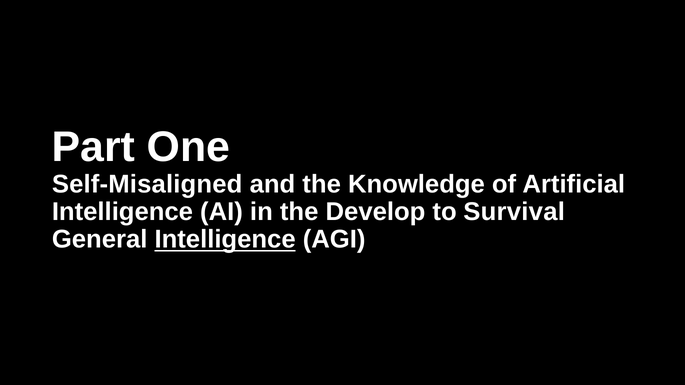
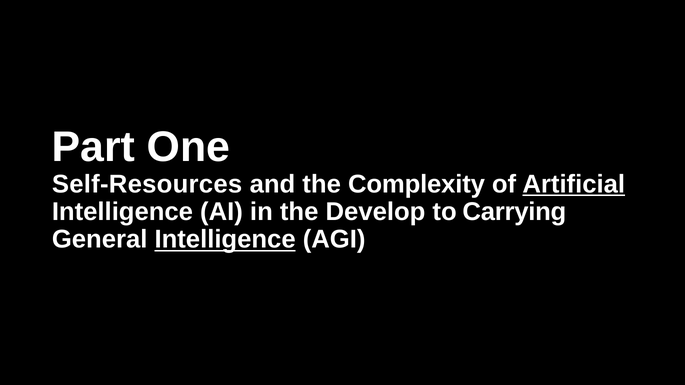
Self-Misaligned: Self-Misaligned -> Self-Resources (147, 184)
Knowledge: Knowledge -> Complexity (417, 184)
Artificial underline: none -> present (574, 184)
Survival: Survival -> Carrying (514, 212)
